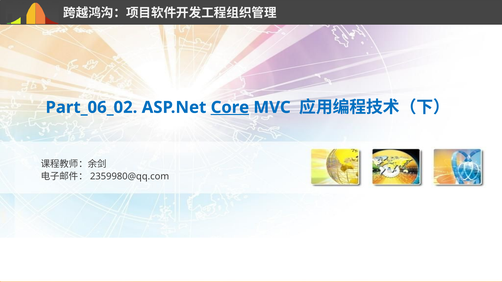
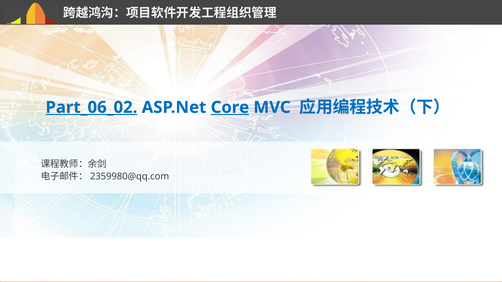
Part_06_02 underline: none -> present (91, 108)
